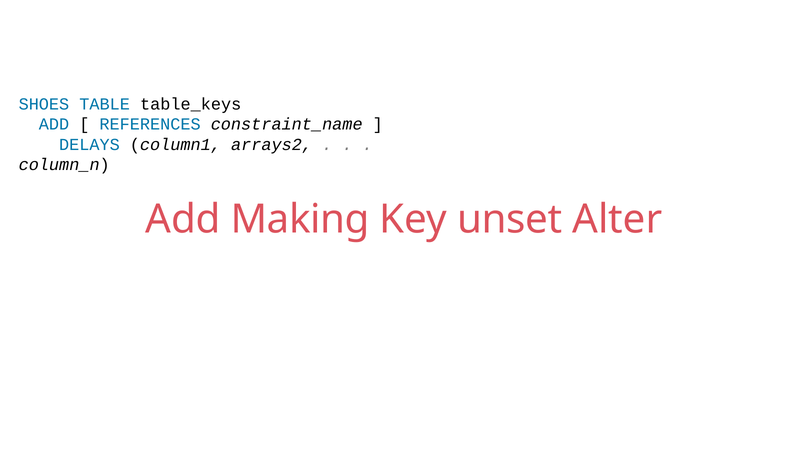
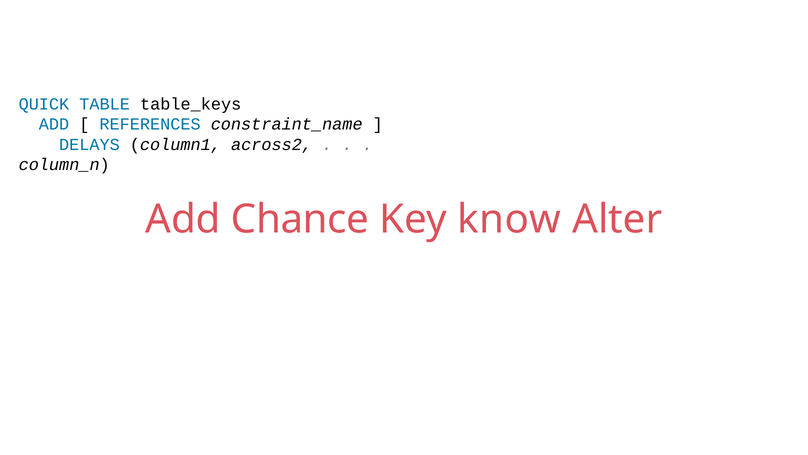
SHOES: SHOES -> QUICK (44, 104)
arrays2: arrays2 -> across2 (272, 144)
Making: Making -> Chance (300, 219)
unset: unset -> know (509, 219)
